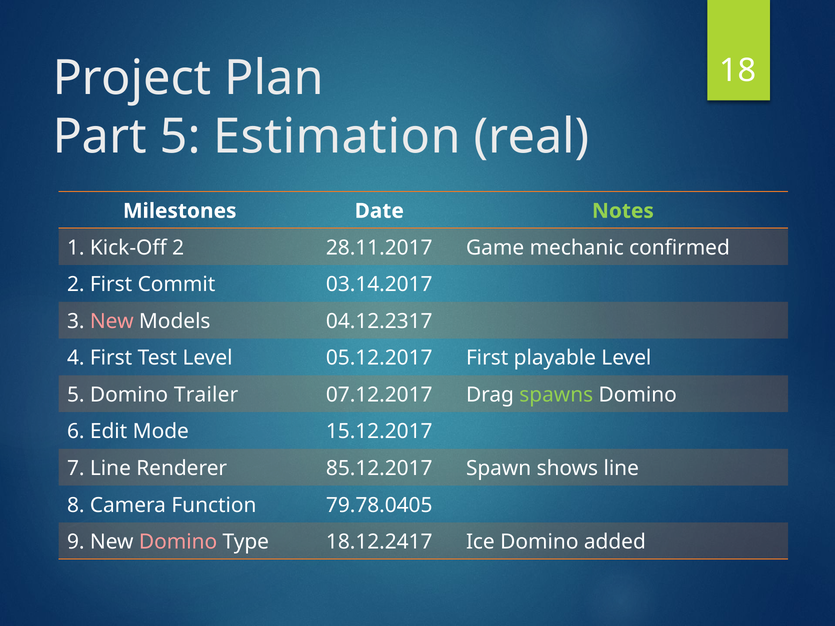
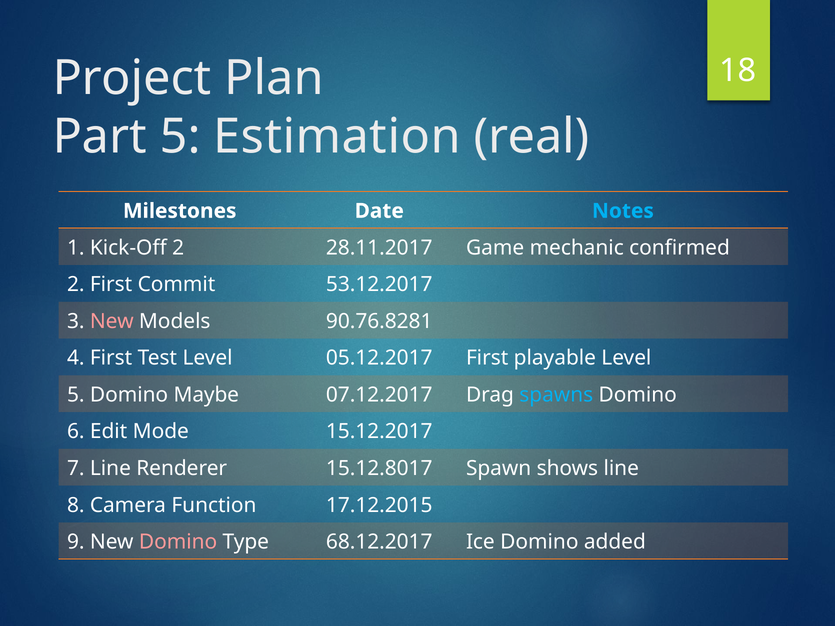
Notes colour: light green -> light blue (623, 211)
03.14.2017: 03.14.2017 -> 53.12.2017 (379, 285)
04.12.2317: 04.12.2317 -> 90.76.8281 (379, 321)
Trailer: Trailer -> Maybe (206, 395)
spawns colour: light green -> light blue (556, 395)
85.12.2017: 85.12.2017 -> 15.12.8017 (379, 469)
79.78.0405: 79.78.0405 -> 17.12.2015 (379, 505)
18.12.2417: 18.12.2417 -> 68.12.2017 (379, 542)
